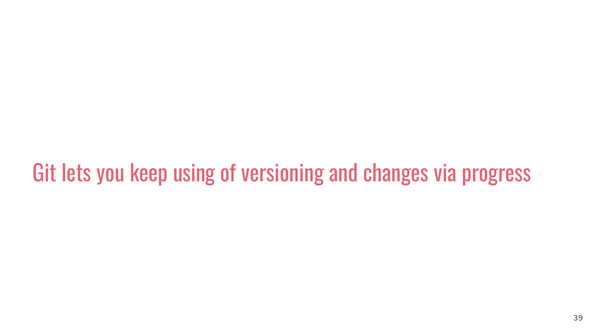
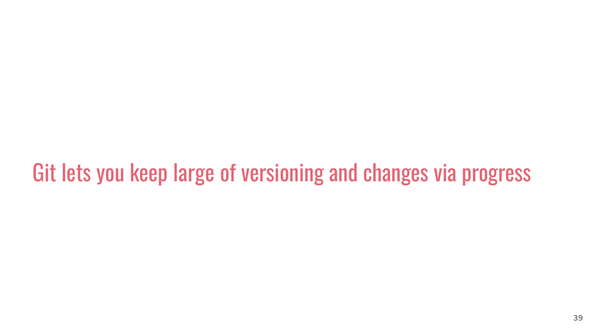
using: using -> large (194, 174)
